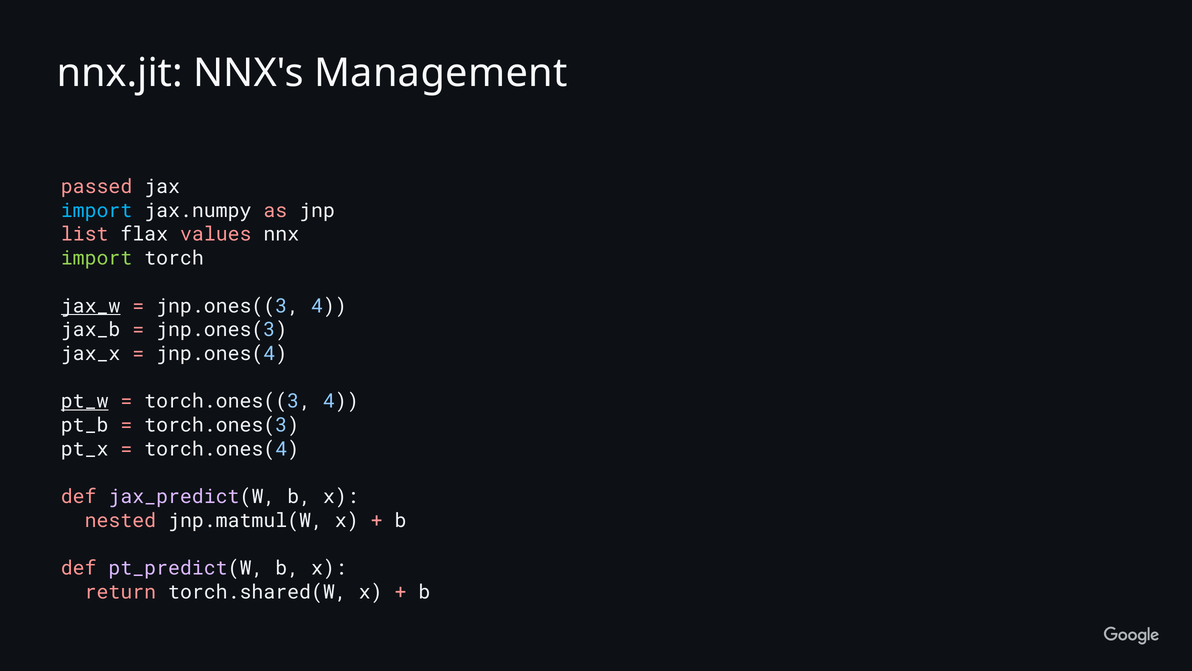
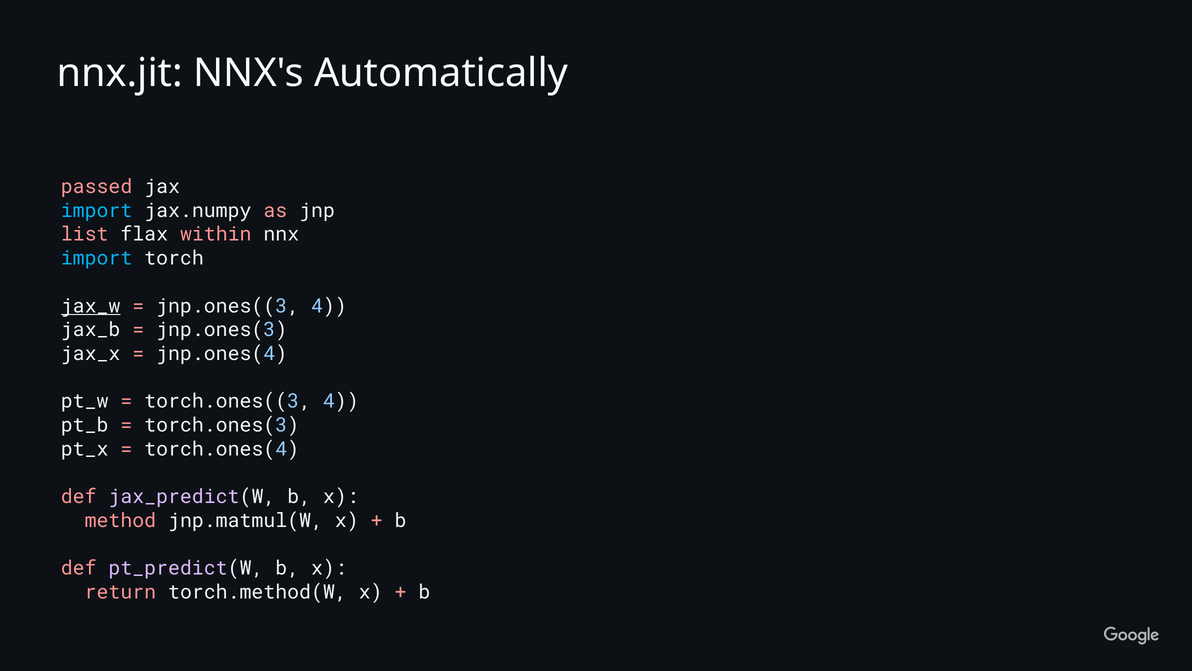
Management: Management -> Automatically (441, 73)
values: values -> within (216, 234)
import colour: light green -> light blue (97, 258)
pt_w underline: present -> none (85, 401)
nested: nested -> method (120, 520)
torch.shared(W: torch.shared(W -> torch.method(W (257, 592)
